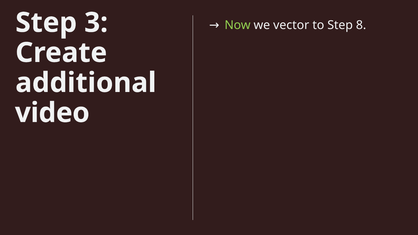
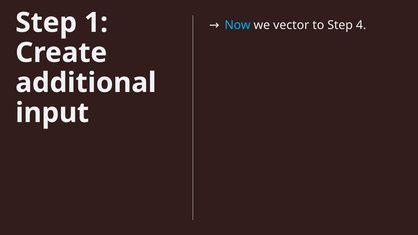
3: 3 -> 1 (96, 23)
Now colour: light green -> light blue (238, 25)
8: 8 -> 4 (361, 25)
video: video -> input (52, 113)
